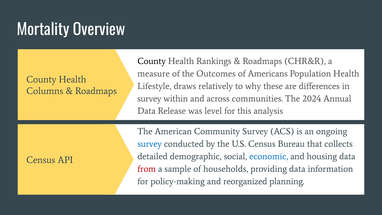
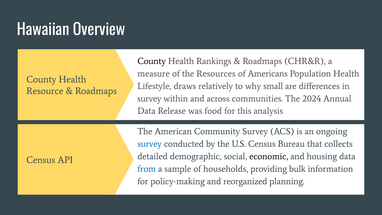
Mortality: Mortality -> Hawaiian (43, 30)
Outcomes: Outcomes -> Resources (216, 74)
these: these -> small (273, 86)
Columns: Columns -> Resource (45, 91)
level: level -> food (213, 111)
economic colour: blue -> black (269, 156)
from colour: red -> blue (147, 169)
providing data: data -> bulk (297, 169)
